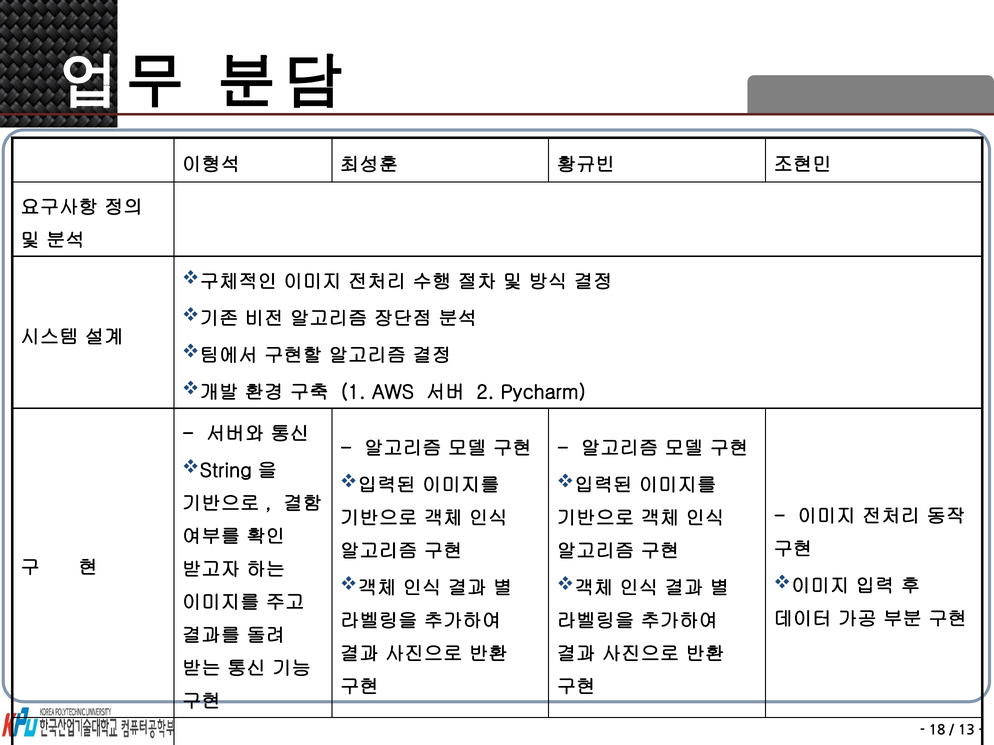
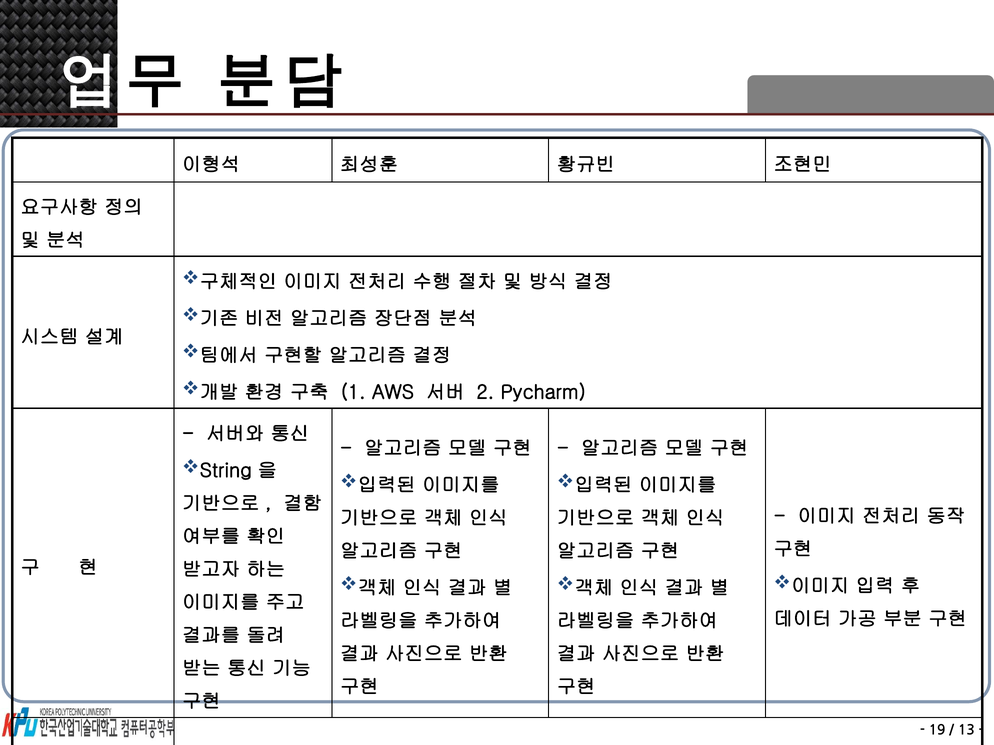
18: 18 -> 19 (937, 731)
